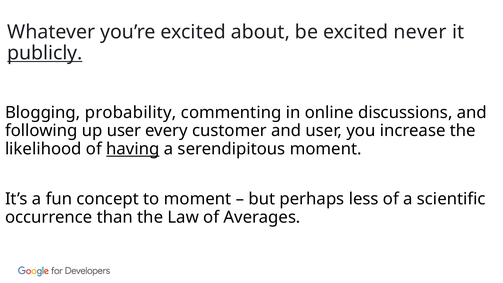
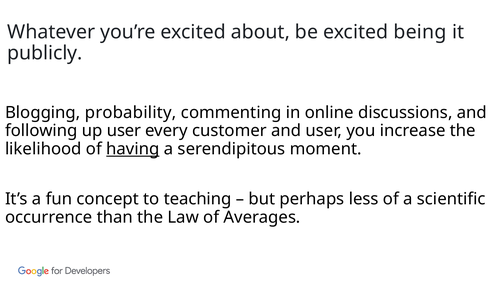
never: never -> being (420, 32)
publicly underline: present -> none (45, 53)
to moment: moment -> teaching (198, 199)
